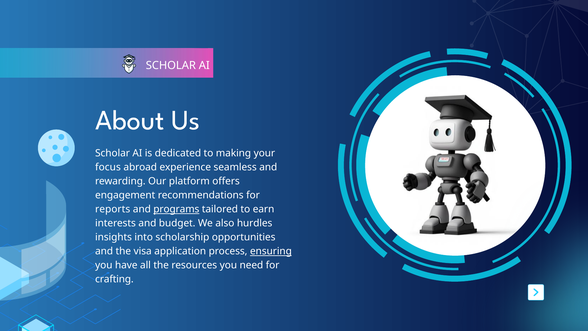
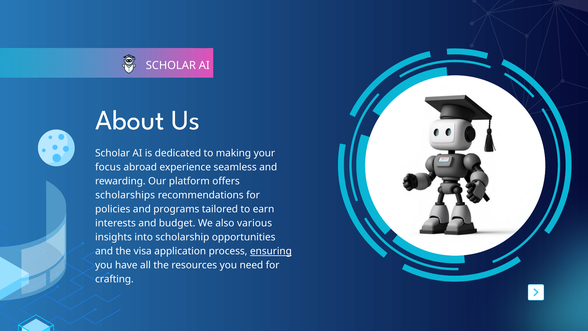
engagement: engagement -> scholarships (125, 195)
reports: reports -> policies (113, 209)
programs underline: present -> none (176, 209)
hurdles: hurdles -> various (255, 223)
